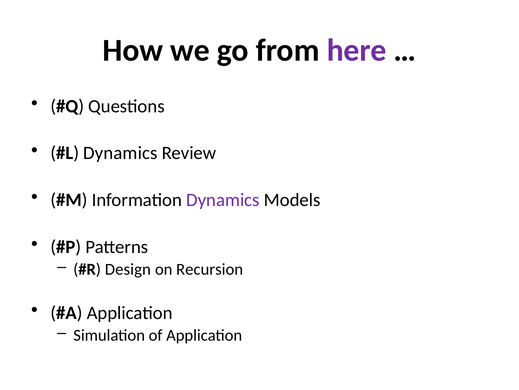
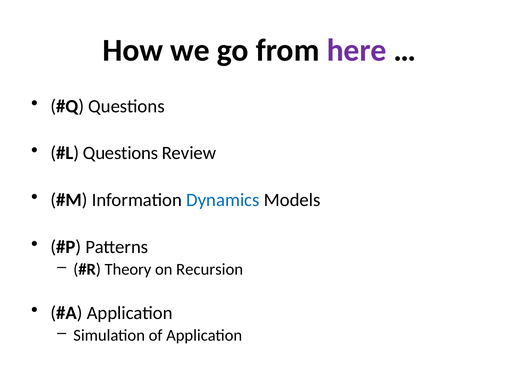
Dynamics: Dynamics -> Questions (121, 153)
Dynamics colour: purple -> blue (223, 200)
Design: Design -> Theory (128, 269)
